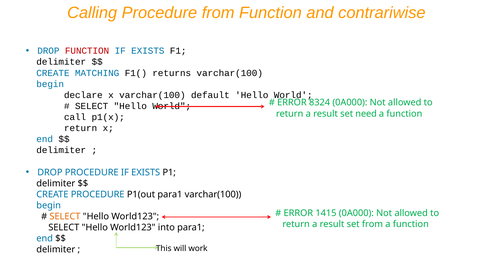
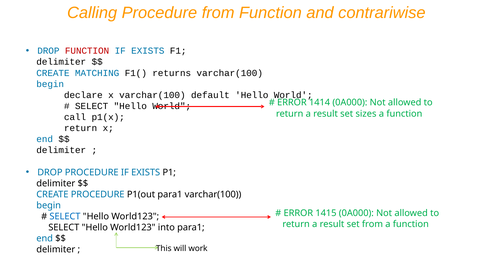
8324: 8324 -> 1414 (320, 103)
need: need -> sizes (366, 114)
SELECT colour: orange -> blue (65, 217)
